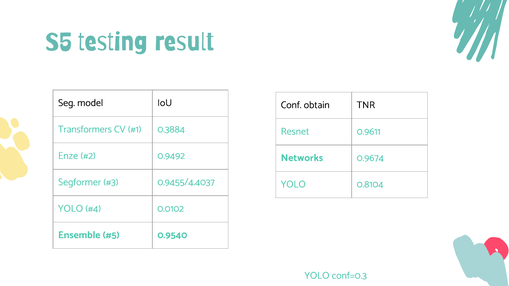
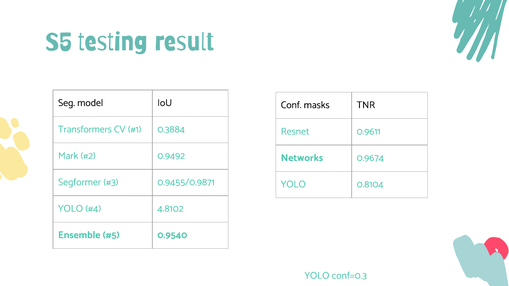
obtain: obtain -> masks (317, 105)
Enze: Enze -> Mark (68, 156)
0.9455/4.4037: 0.9455/4.4037 -> 0.9455/0.9871 (186, 182)
0.0102: 0.0102 -> 4.8102 (170, 209)
